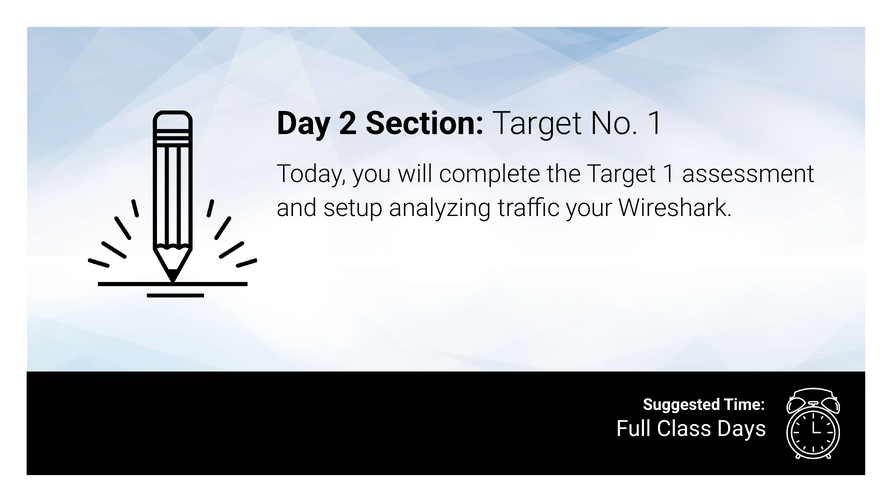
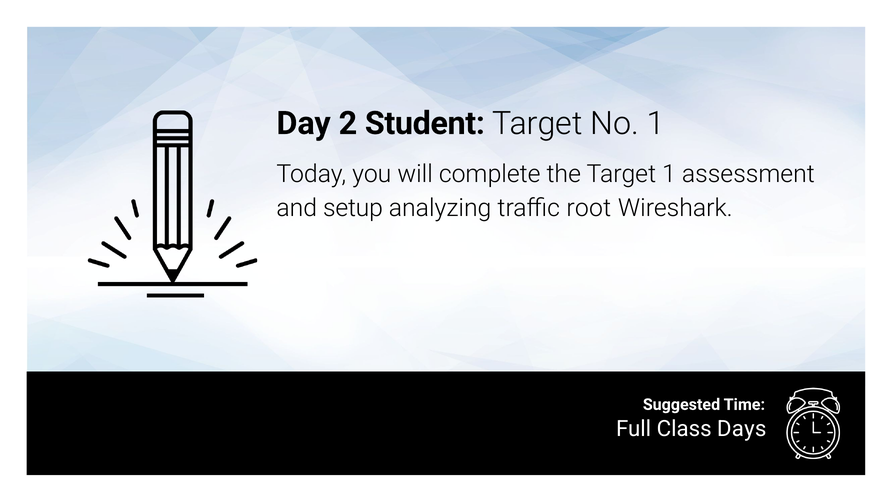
Section: Section -> Student (425, 123)
your: your -> root (589, 208)
